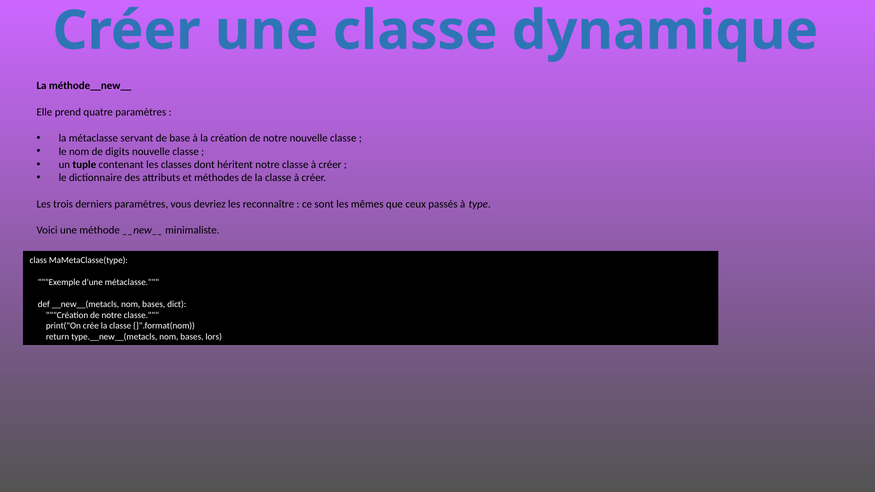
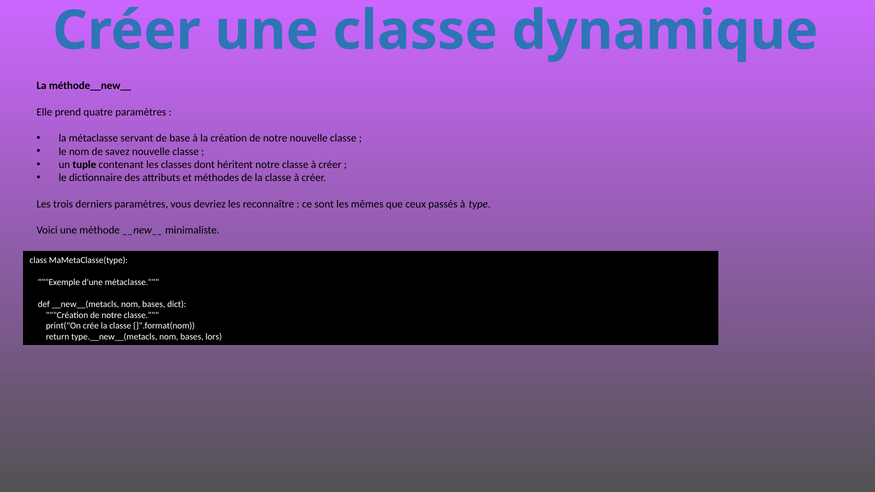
digits: digits -> savez (117, 151)
